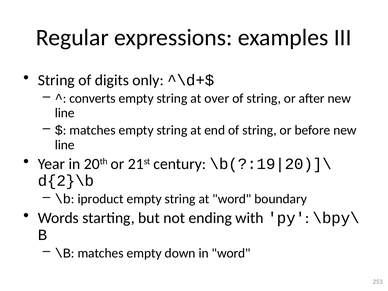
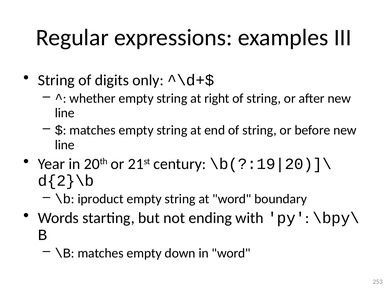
converts: converts -> whether (93, 98)
over: over -> right (217, 98)
